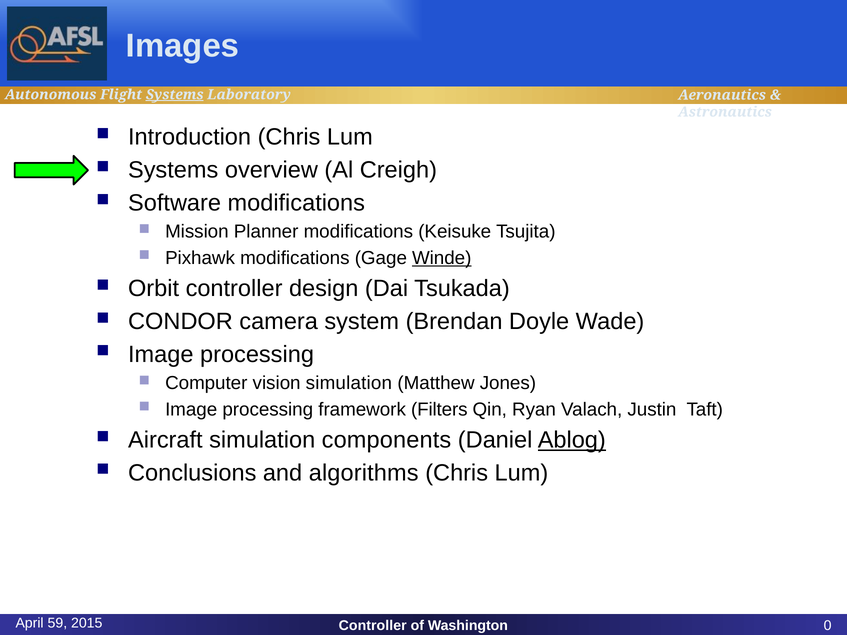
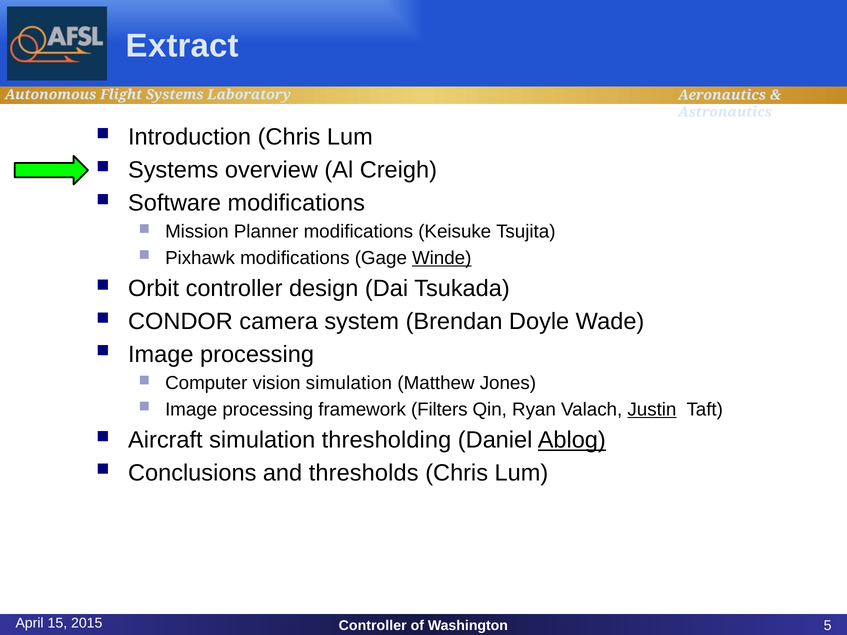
Images: Images -> Extract (182, 46)
Systems underline: present -> none (175, 95)
Justin underline: none -> present (652, 410)
components: components -> thresholding (386, 440)
algorithms: algorithms -> thresholds (364, 473)
59: 59 -> 15 (57, 623)
0: 0 -> 5 (828, 626)
